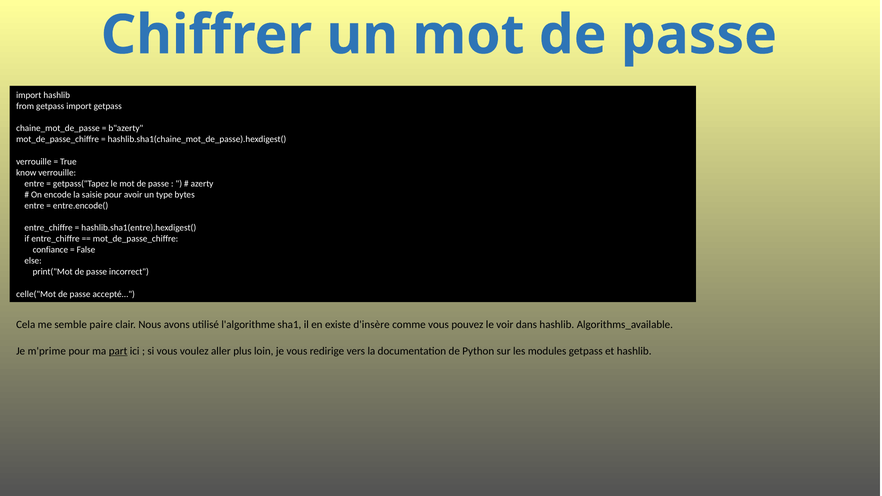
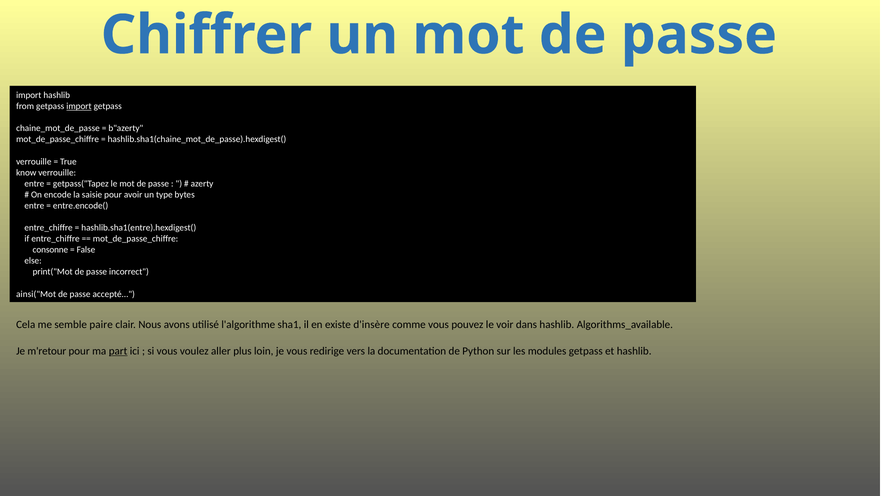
import underline: none -> present (79, 106)
confiance: confiance -> consonne (50, 250)
celle("Mot: celle("Mot -> ainsi("Mot (36, 294)
m'prime: m'prime -> m'retour (47, 351)
